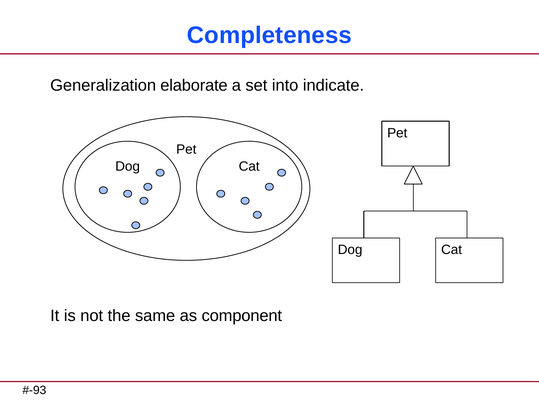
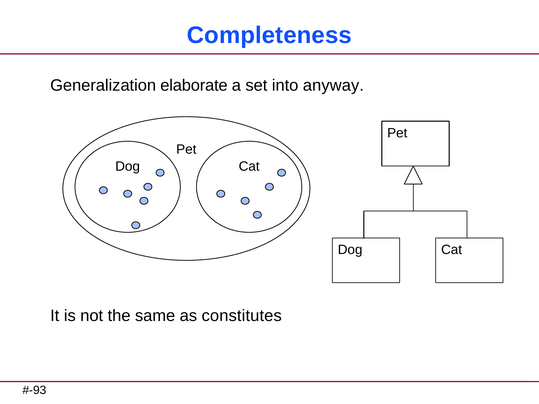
indicate: indicate -> anyway (333, 86)
component: component -> constitutes (242, 316)
